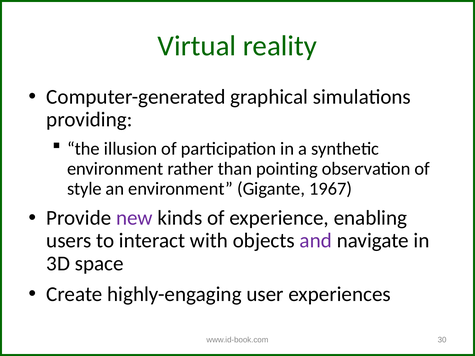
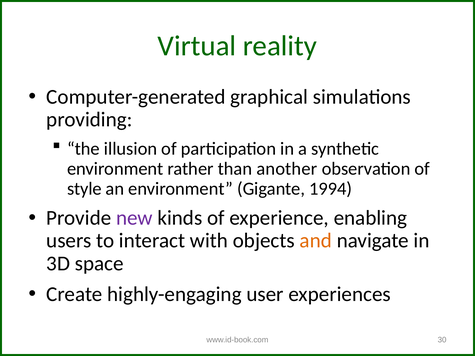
pointing: pointing -> another (287, 169)
1967: 1967 -> 1994 (331, 189)
and colour: purple -> orange (316, 241)
